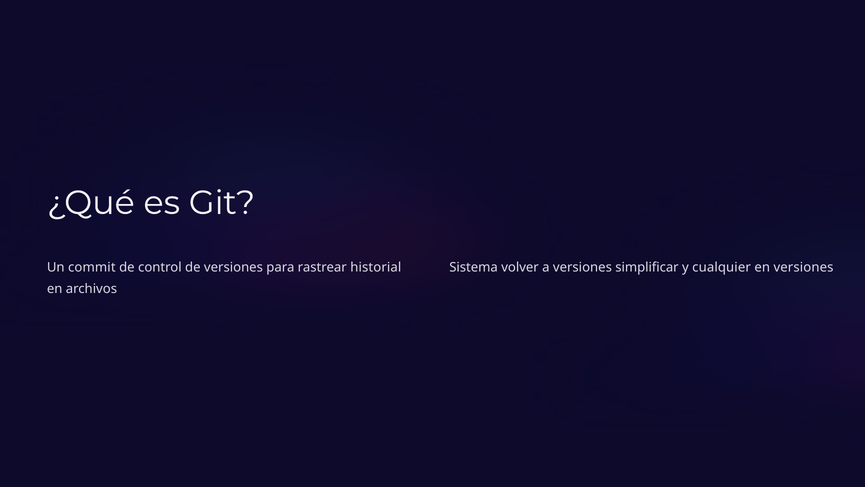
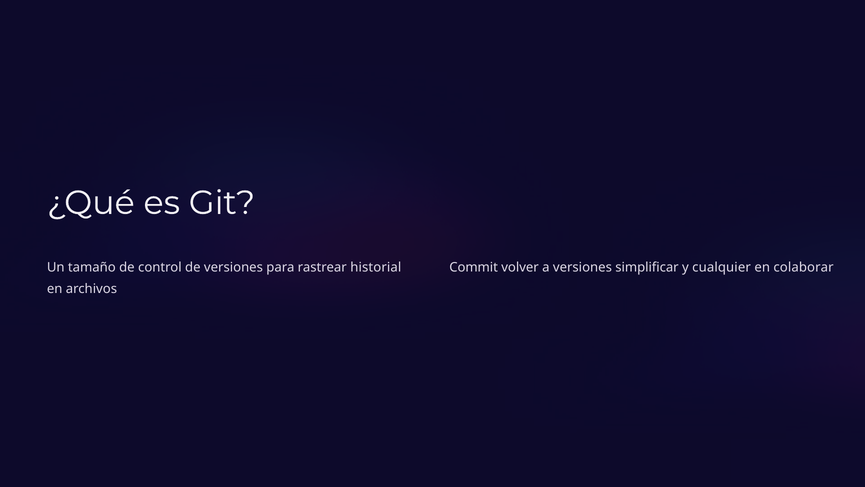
commit: commit -> tamaño (92, 267)
Sistema: Sistema -> Commit (474, 267)
en versiones: versiones -> colaborar (804, 267)
